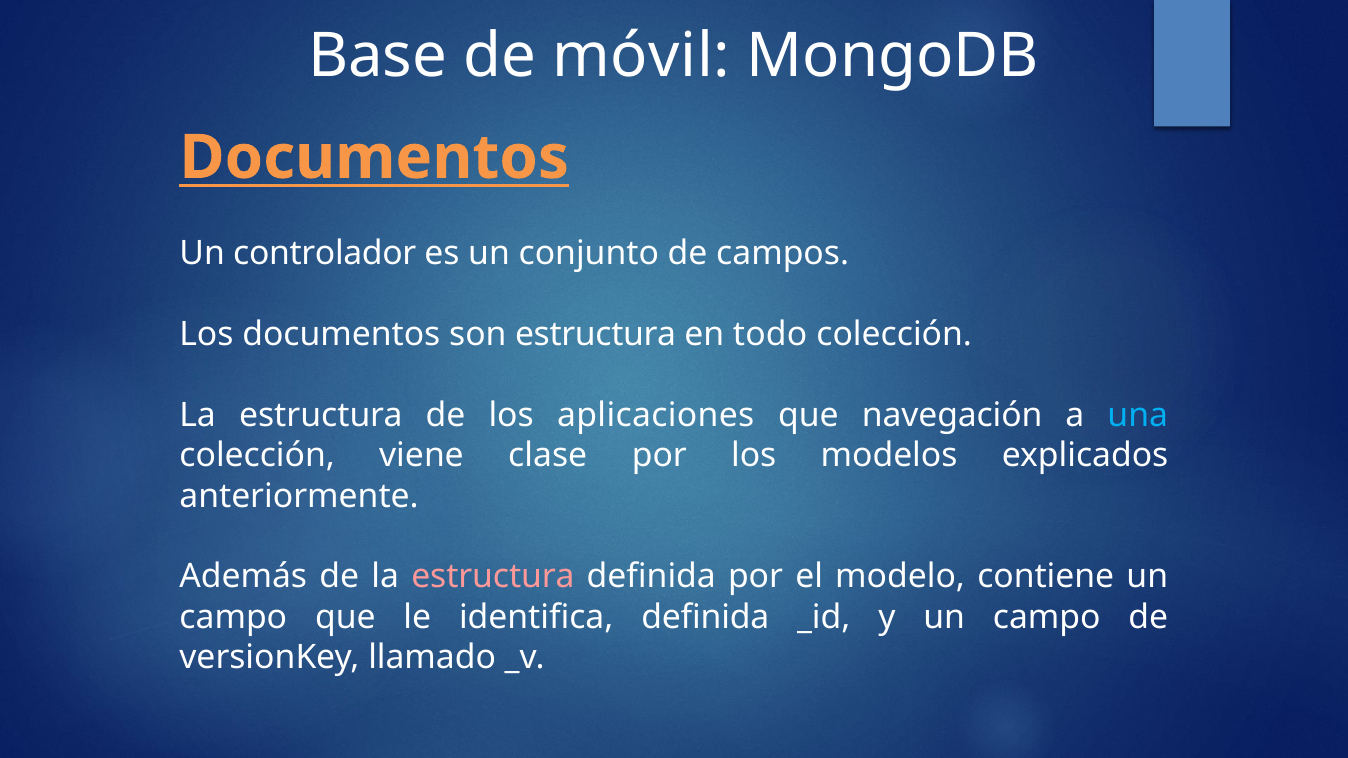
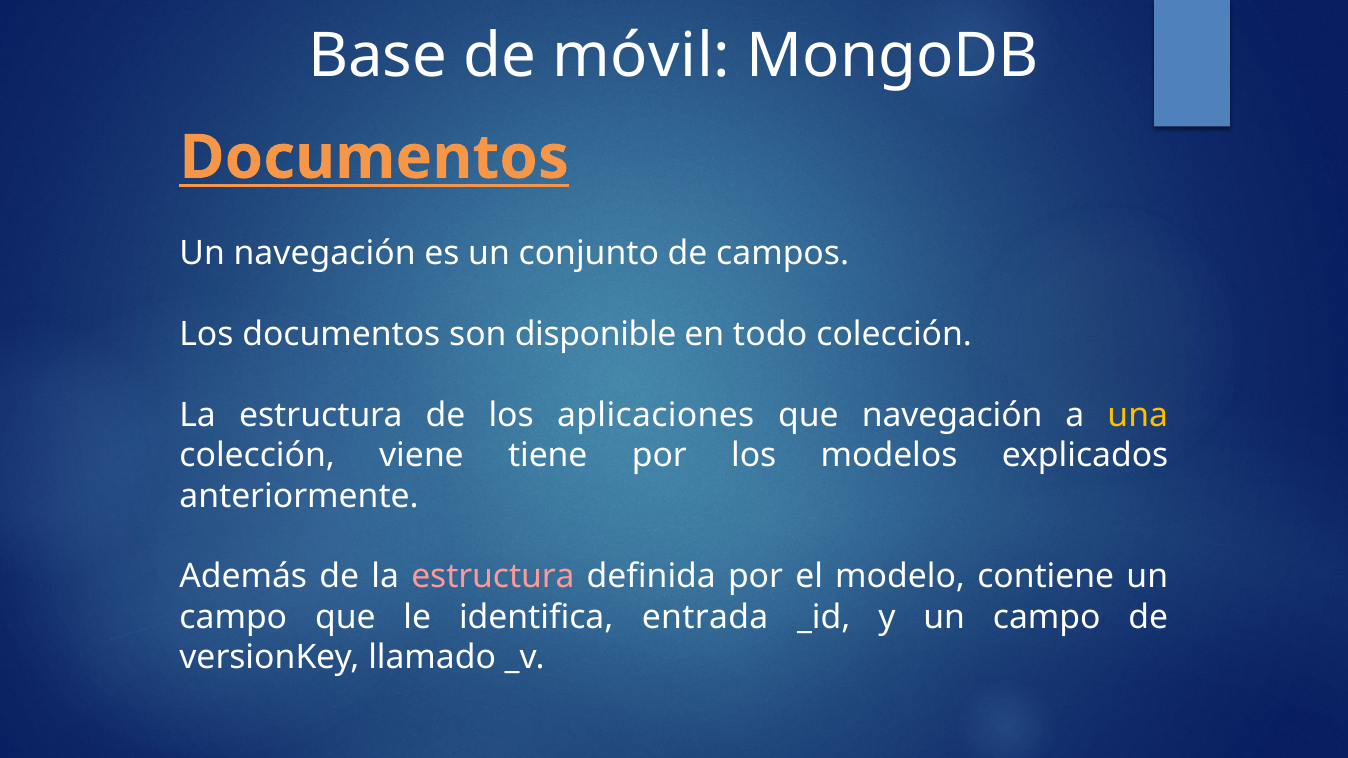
Un controlador: controlador -> navegación (325, 253)
son estructura: estructura -> disponible (596, 334)
una colour: light blue -> yellow (1138, 415)
clase: clase -> tiene (548, 456)
identifica definida: definida -> entrada (705, 617)
